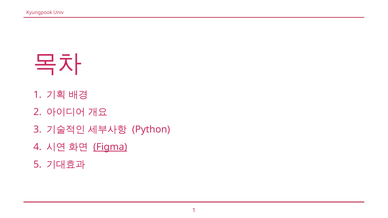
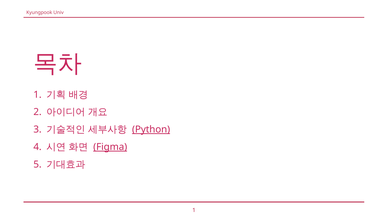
Python underline: none -> present (151, 130)
